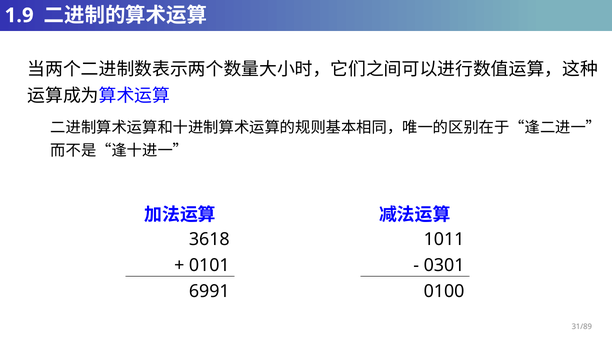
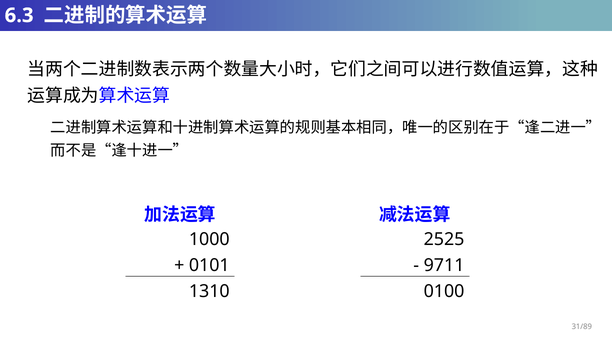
1.9: 1.9 -> 6.3 (19, 15)
3618: 3618 -> 1000 (209, 240)
1011: 1011 -> 2525 (444, 240)
0301: 0301 -> 9711 (444, 266)
6991: 6991 -> 1310 (209, 292)
